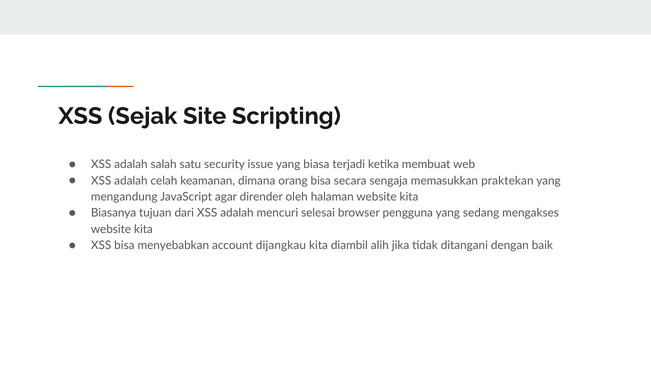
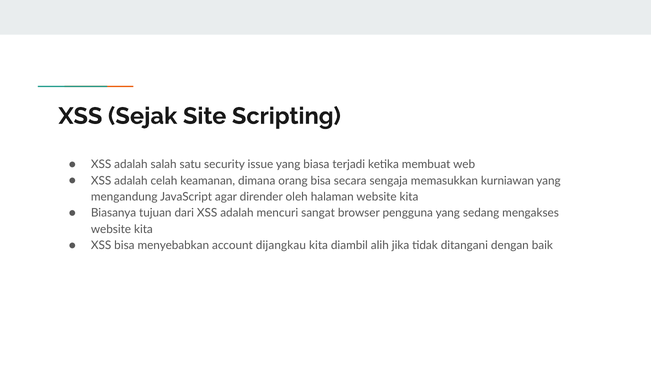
praktekan: praktekan -> kurniawan (507, 181)
selesai: selesai -> sangat (318, 213)
